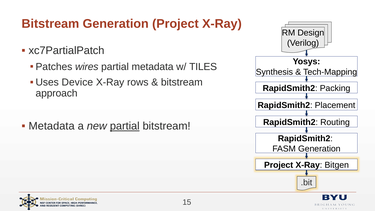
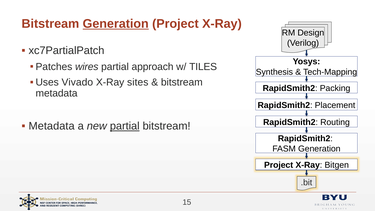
Generation underline: none -> present (116, 24)
partial metadata: metadata -> approach (153, 67)
Device: Device -> Vivado (77, 82)
rows: rows -> sites (138, 82)
approach: approach -> metadata (57, 93)
